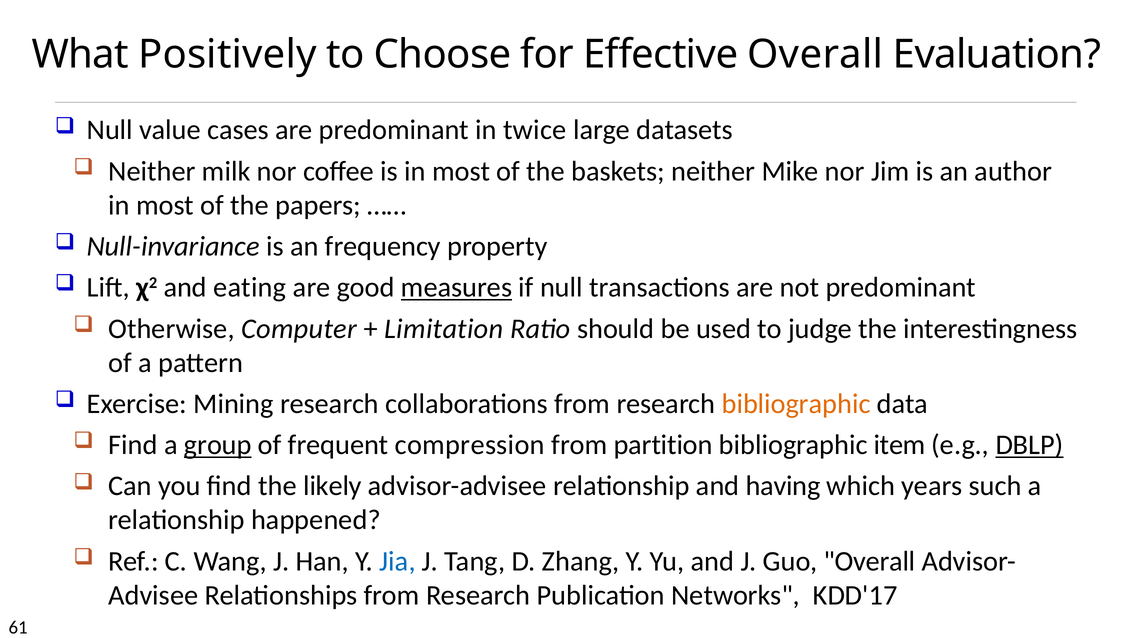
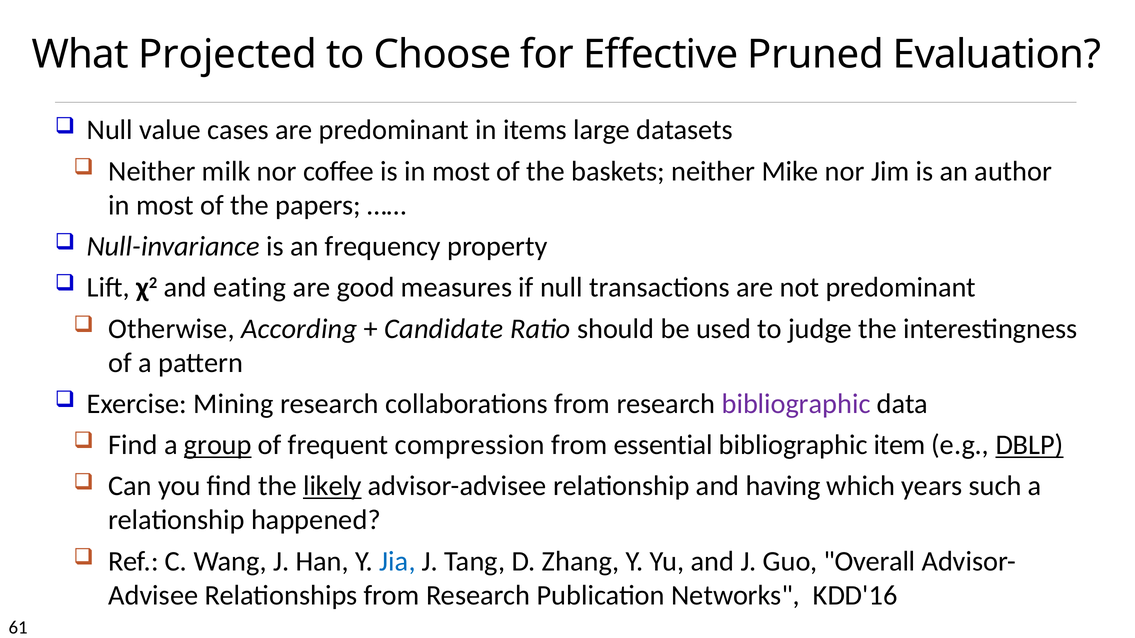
Positively: Positively -> Projected (228, 55)
Effective Overall: Overall -> Pruned (816, 55)
twice: twice -> items (535, 130)
measures underline: present -> none (457, 288)
Computer: Computer -> According (299, 329)
Limitation: Limitation -> Candidate (444, 329)
bibliographic colour: orange -> purple (796, 404)
partition: partition -> essential (663, 445)
likely underline: none -> present (332, 486)
KDD'17: KDD'17 -> KDD'16 (855, 596)
